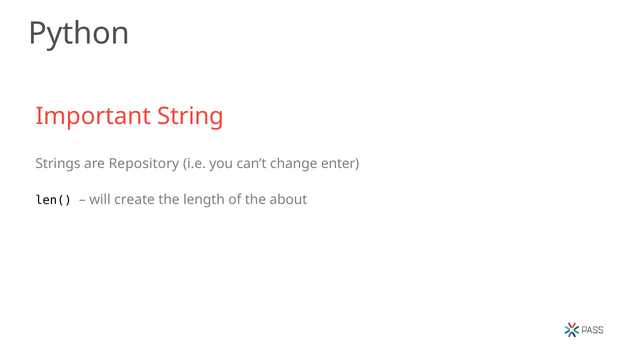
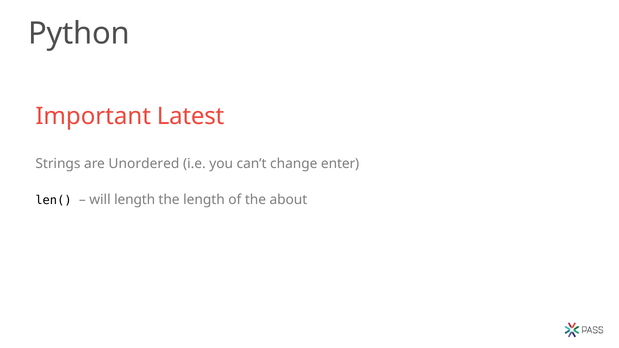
String: String -> Latest (191, 116)
Repository: Repository -> Unordered (144, 164)
will create: create -> length (135, 200)
